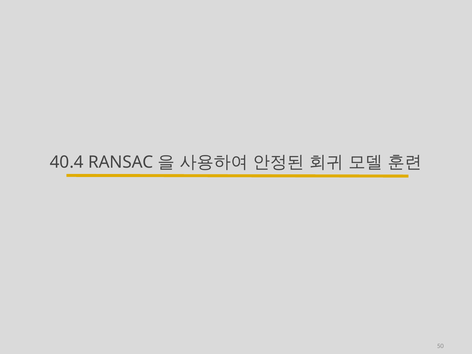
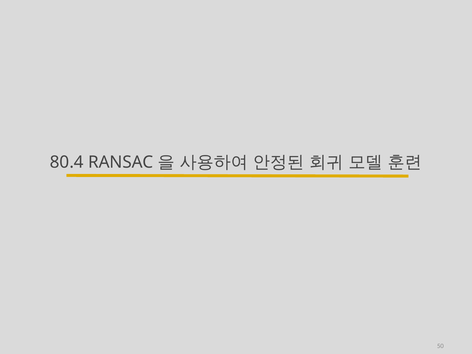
40.4: 40.4 -> 80.4 (67, 162)
